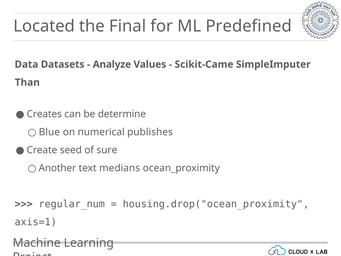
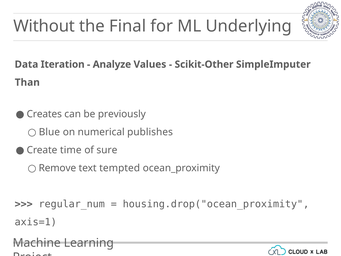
Located: Located -> Without (44, 26)
Predefined: Predefined -> Underlying (249, 26)
Datasets: Datasets -> Iteration (63, 64)
Scikit-Came: Scikit-Came -> Scikit-Other (204, 64)
determine: determine -> previously (122, 114)
seed: seed -> time (71, 150)
Another: Another -> Remove (57, 168)
medians: medians -> tempted (120, 168)
